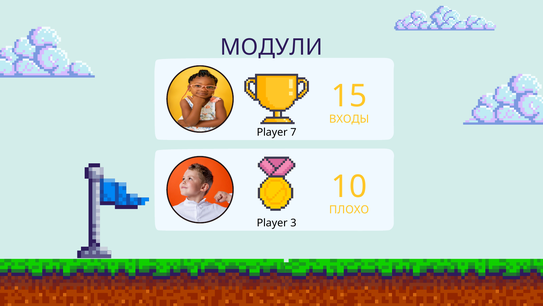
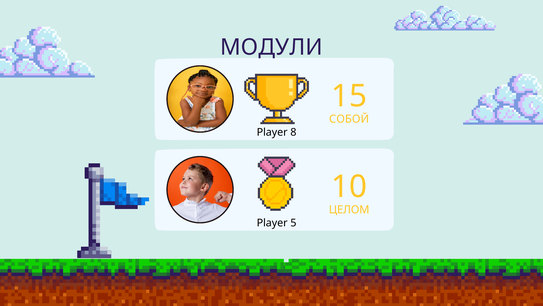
ВХОДЫ: ВХОДЫ -> СОБОЙ (349, 119)
7: 7 -> 8 (293, 132)
ПЛОХО: ПЛОХО -> ЦЕЛОМ (349, 209)
3: 3 -> 5 (293, 223)
